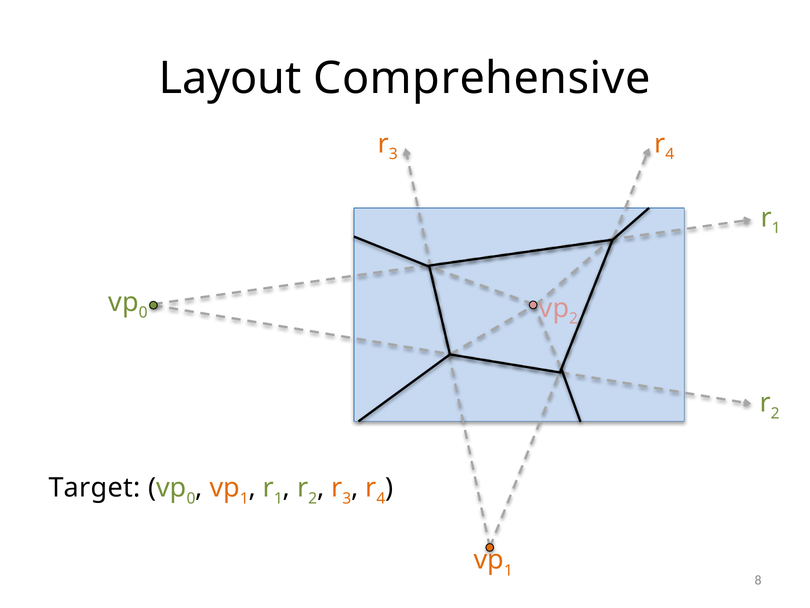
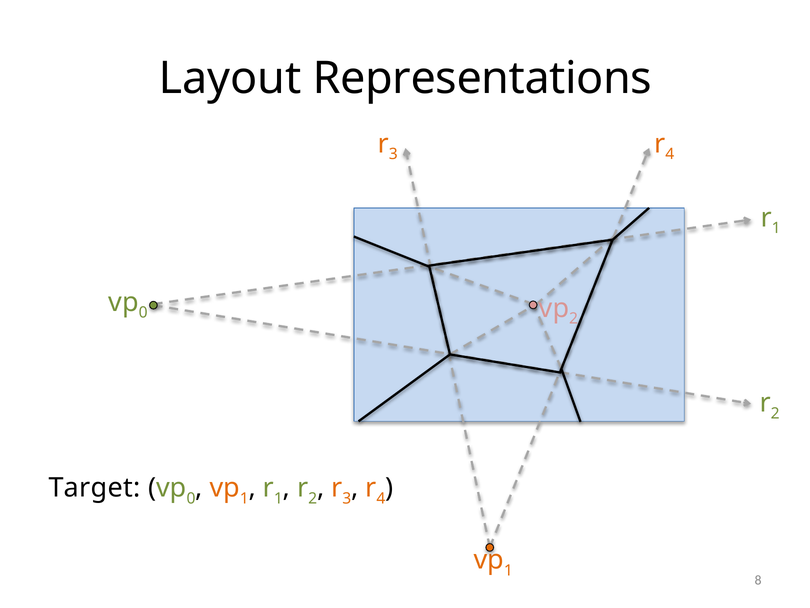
Comprehensive: Comprehensive -> Representations (482, 78)
